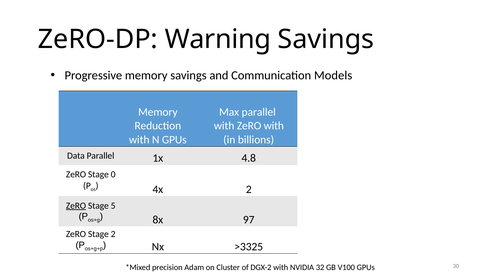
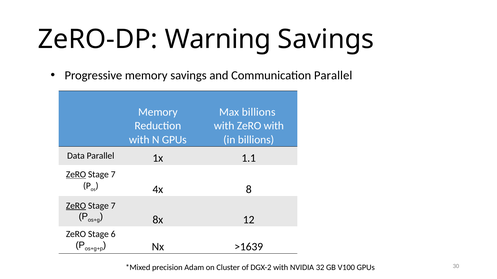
Communication Models: Models -> Parallel (333, 76)
Max parallel: parallel -> billions (259, 112)
4.8: 4.8 -> 1.1 (249, 158)
ZeRO underline: none -> present (76, 175)
0: 0 -> 7 (113, 175)
4x 2: 2 -> 8 (249, 190)
5: 5 -> 7 (113, 206)
97: 97 -> 12 (249, 220)
Stage 2: 2 -> 6 (113, 235)
>3325: >3325 -> >1639 (249, 247)
